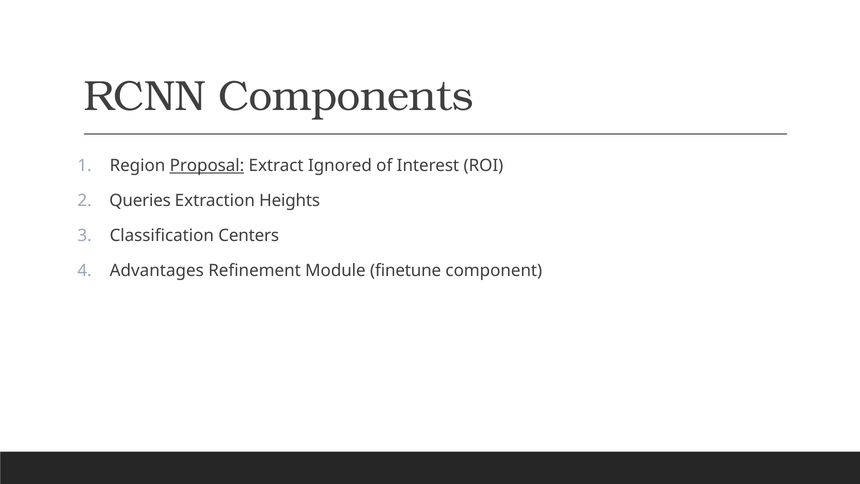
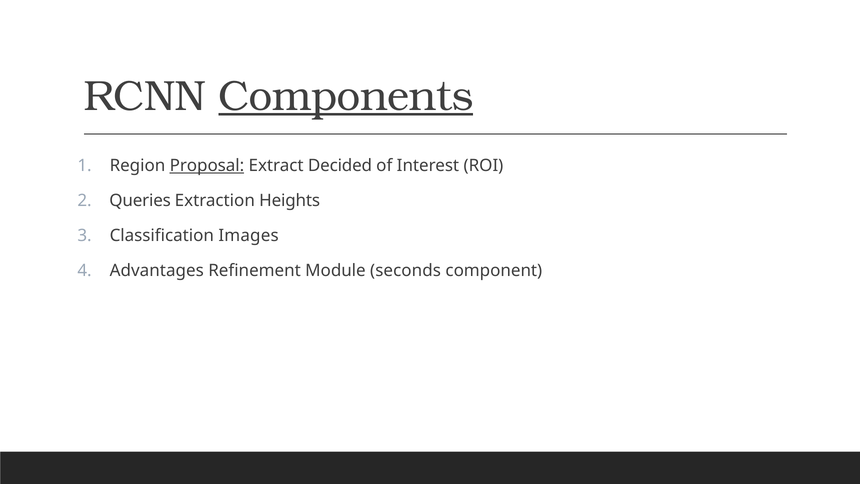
Components underline: none -> present (346, 96)
Ignored: Ignored -> Decided (340, 165)
Centers: Centers -> Images (249, 235)
finetune: finetune -> seconds (406, 270)
